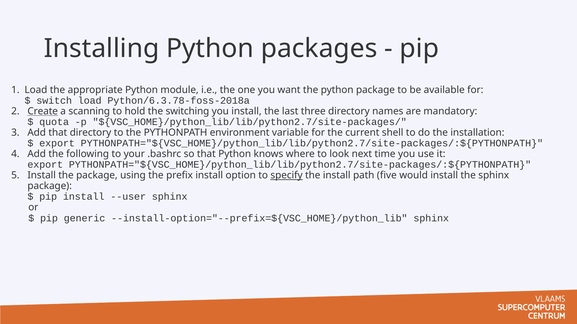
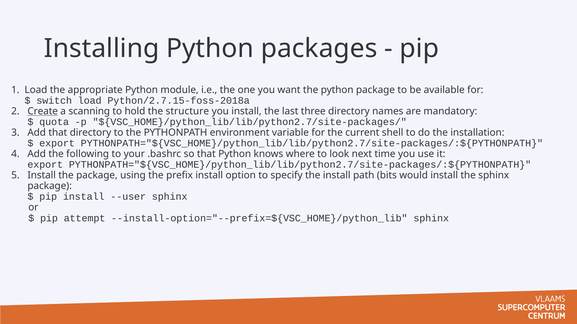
Python/6.3.78-foss-2018a: Python/6.3.78-foss-2018a -> Python/2.7.15-foss-2018a (179, 101)
switching: switching -> structure (187, 111)
specify underline: present -> none (287, 176)
five: five -> bits (387, 176)
generic: generic -> attempt (85, 218)
